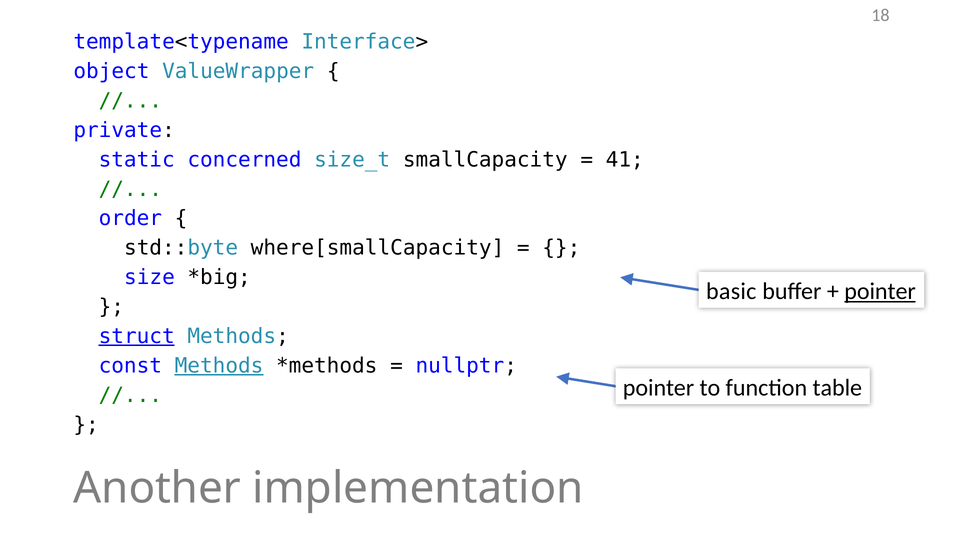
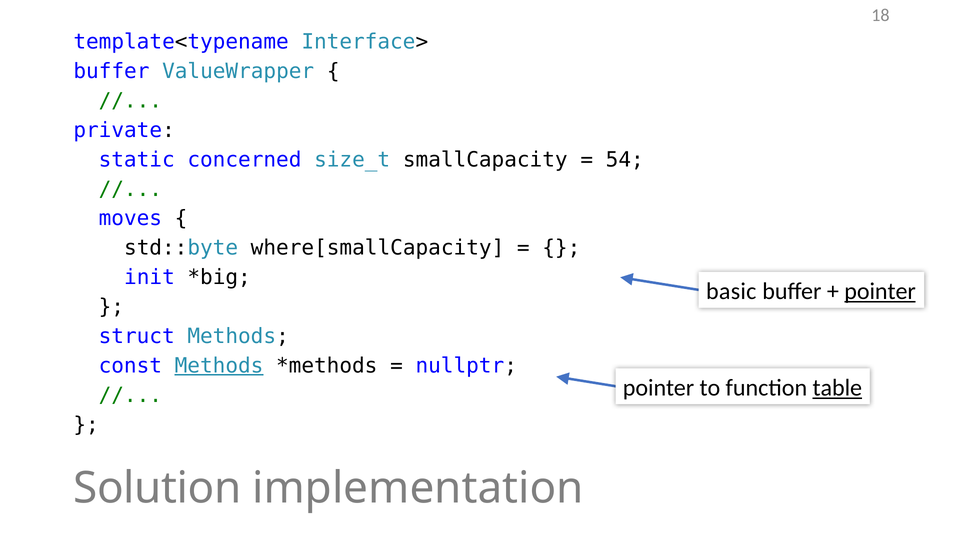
object: object -> buffer (111, 71)
41: 41 -> 54 (625, 160)
order: order -> moves (130, 219)
size: size -> init (149, 278)
struct underline: present -> none (137, 337)
table underline: none -> present (837, 388)
Another: Another -> Solution (157, 489)
